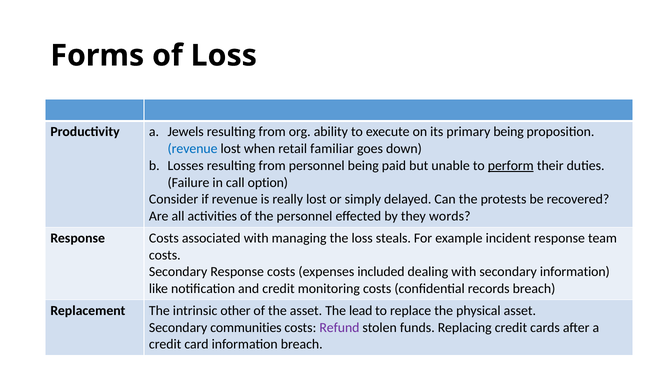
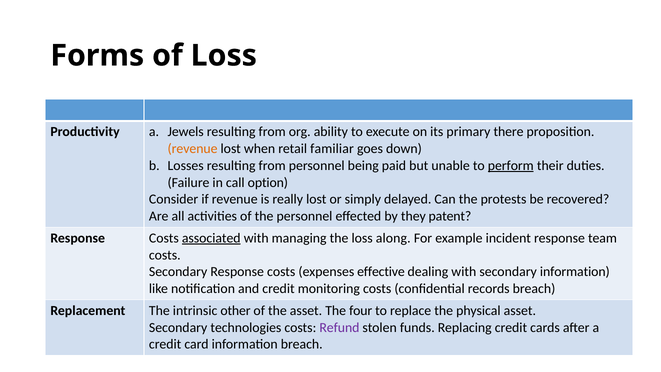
primary being: being -> there (509, 132)
revenue colour: blue -> orange (193, 149)
words: words -> patent (450, 216)
associated underline: none -> present (211, 238)
steals: steals -> along (393, 238)
included: included -> effective (381, 272)
lead: lead -> four (361, 310)
communities: communities -> technologies (246, 327)
